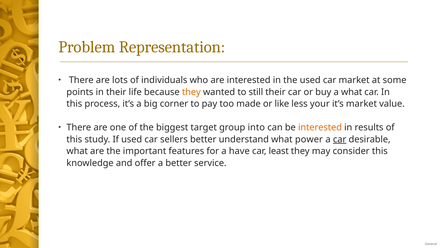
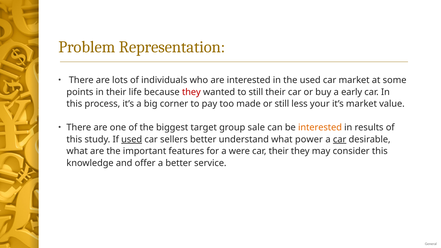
they colour: orange -> red (191, 92)
a what: what -> early (352, 92)
or like: like -> still (282, 104)
into: into -> sale (256, 128)
used underline: none -> present (132, 139)
have: have -> were (239, 151)
car least: least -> their (279, 151)
